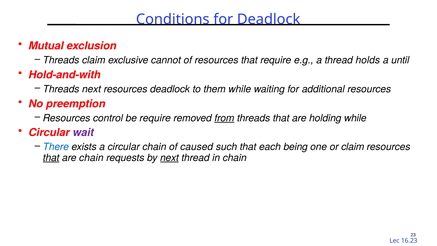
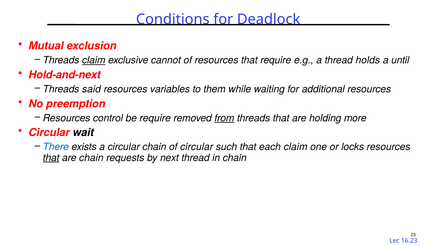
claim underline: none -> present (94, 60)
Hold-and-with: Hold-and-with -> Hold-and-next (65, 75)
Threads next: next -> said (91, 89)
resources deadlock: deadlock -> variables (170, 89)
holding while: while -> more (355, 118)
wait colour: purple -> black (83, 133)
of caused: caused -> circular (197, 147)
each being: being -> claim (296, 147)
or claim: claim -> locks (353, 147)
next underline: present -> none (169, 158)
